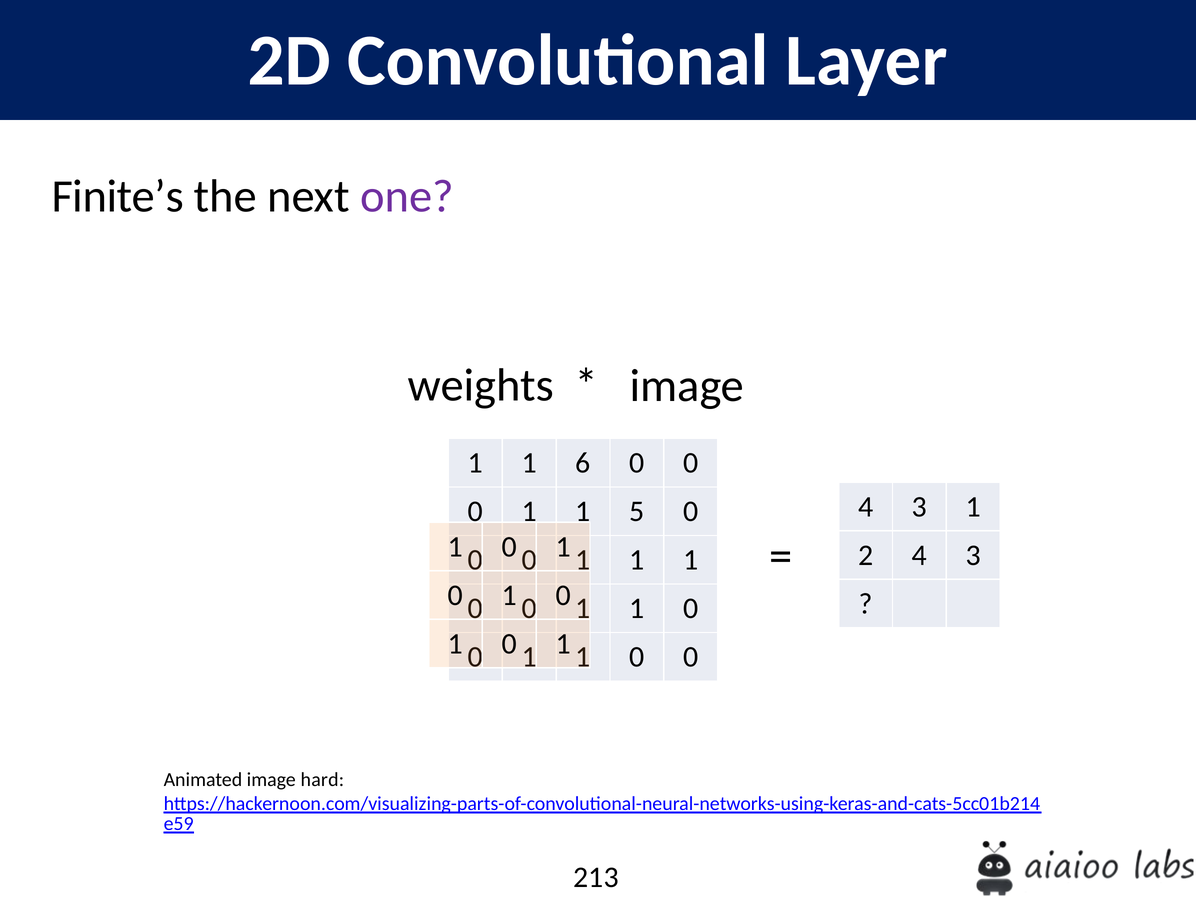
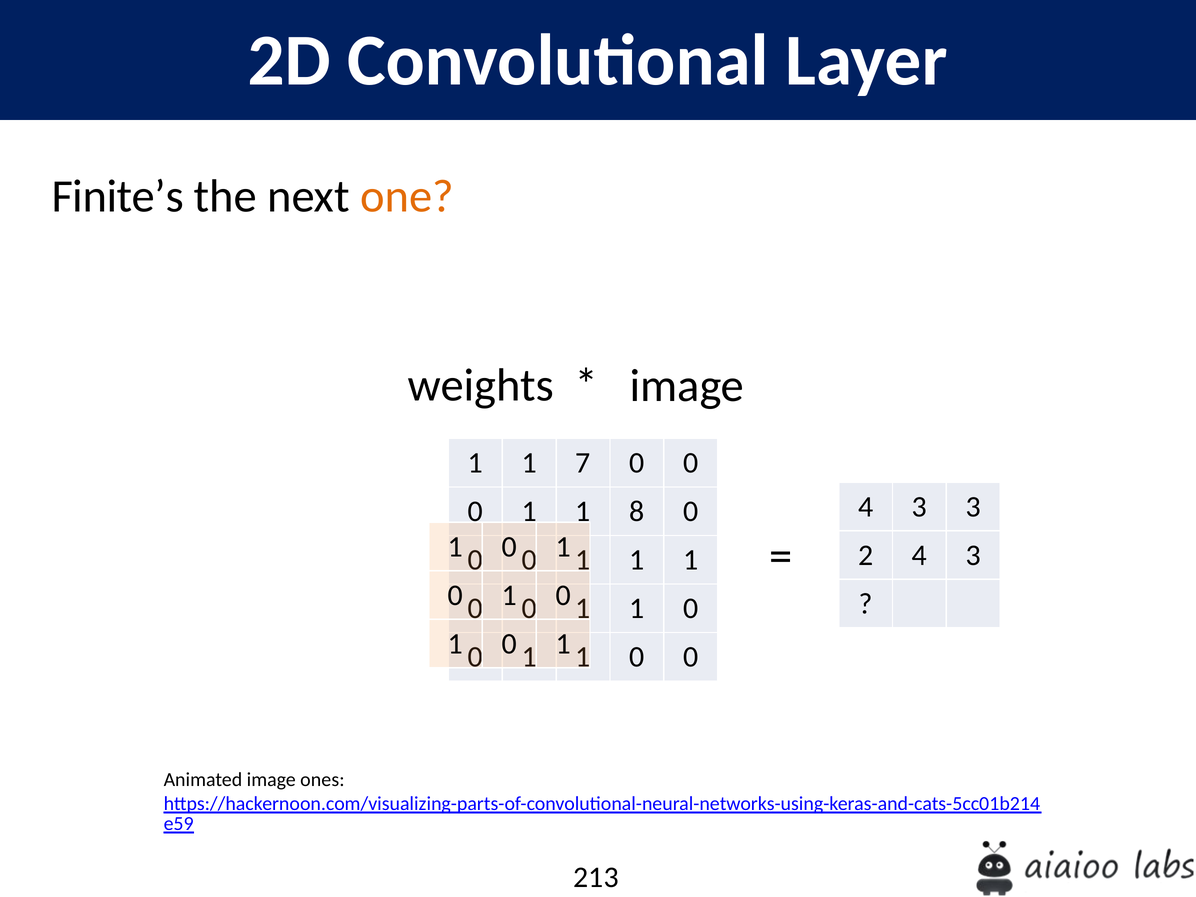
one colour: purple -> orange (407, 196)
6: 6 -> 7 (583, 463)
3 1: 1 -> 3 (973, 507)
5: 5 -> 8 (637, 512)
hard: hard -> ones (322, 780)
